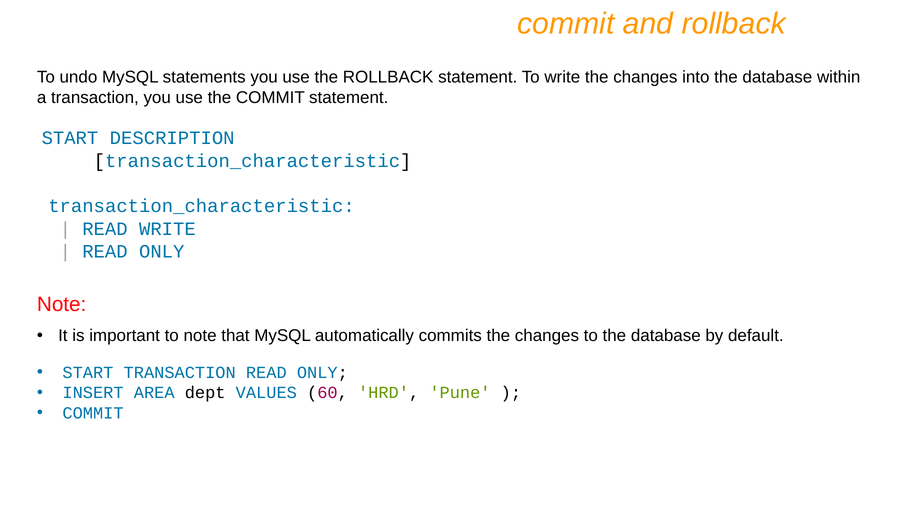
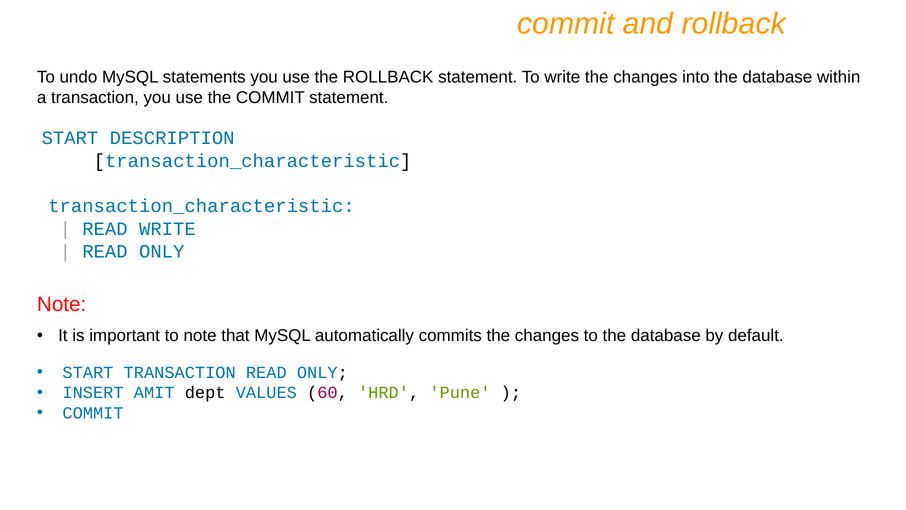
AREA: AREA -> AMIT (154, 393)
